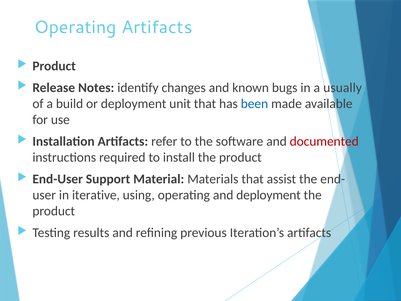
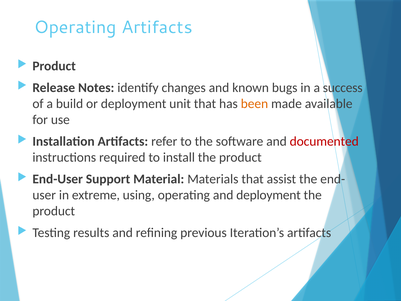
usually: usually -> success (343, 88)
been colour: blue -> orange (254, 104)
iterative: iterative -> extreme (96, 195)
